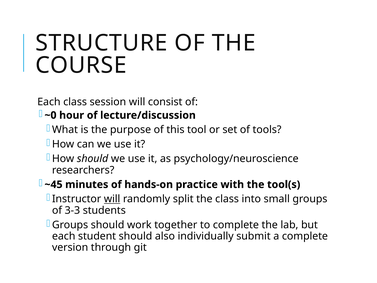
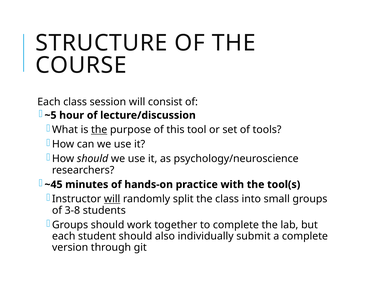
~0: ~0 -> ~5 (50, 115)
the underline: none -> present (99, 130)
3-3: 3-3 -> 3-8 (72, 210)
